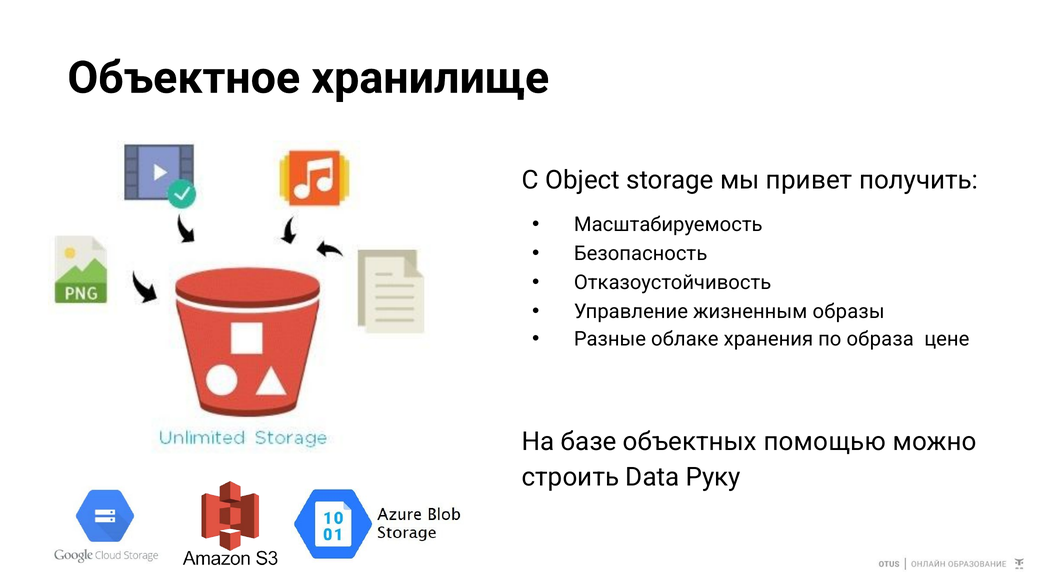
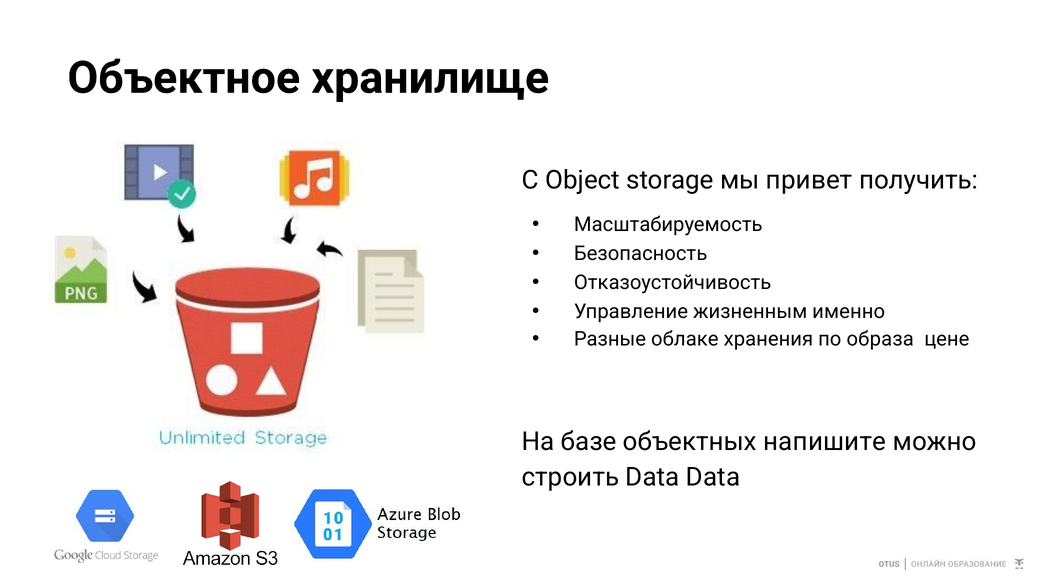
образы: образы -> именно (849, 312)
помощью: помощью -> напишите (825, 442)
Data Руку: Руку -> Data (713, 478)
